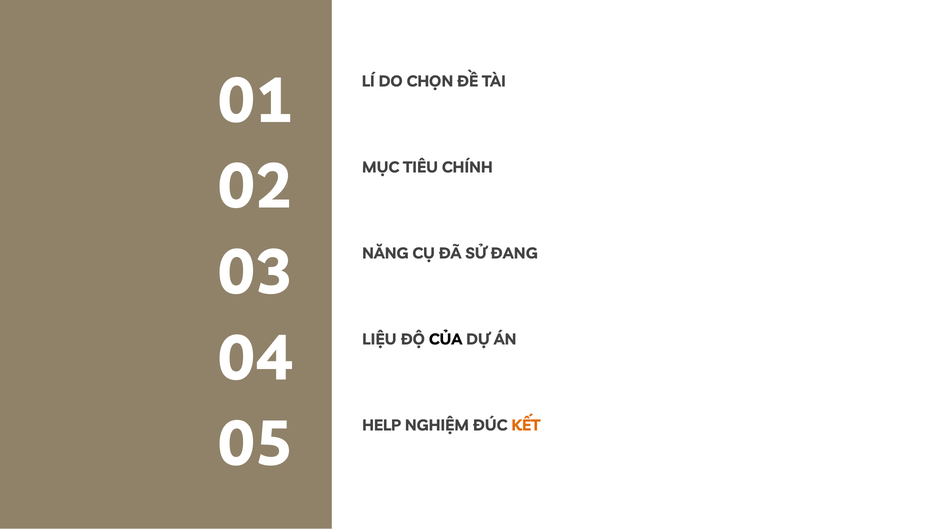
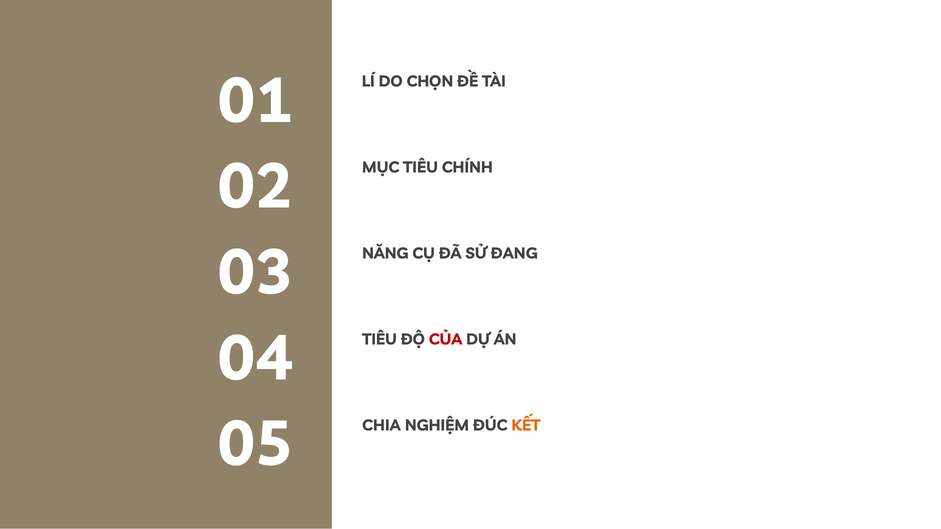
LIỆU: LIỆU -> TIÊU (380, 340)
CỦA colour: black -> red (446, 340)
HELP: HELP -> CHIA (382, 426)
